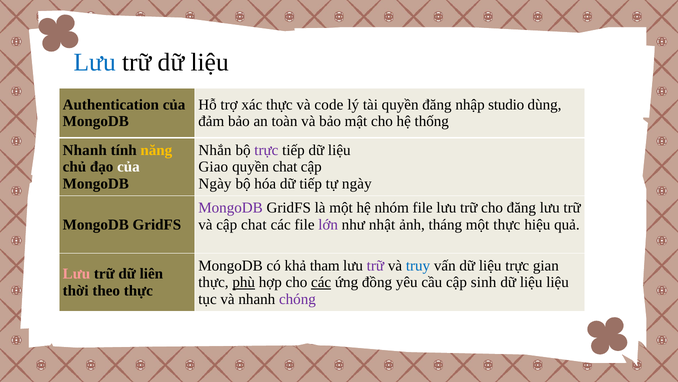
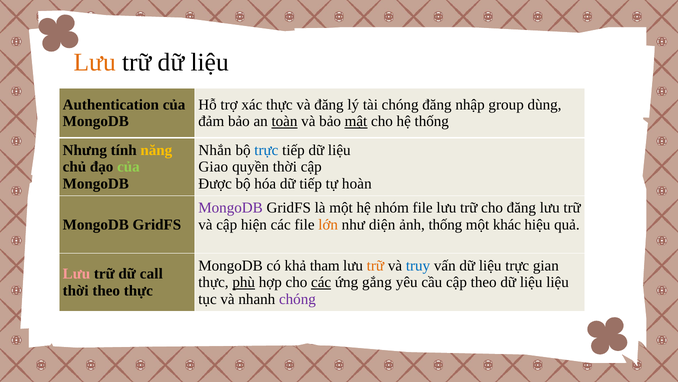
Lưu colour: blue -> orange (95, 62)
và code: code -> đăng (329, 104)
tài quyền: quyền -> chóng (400, 104)
studio: studio -> group (506, 104)
toàn underline: none -> present (284, 121)
mật underline: none -> present (356, 121)
Nhanh: Nhanh -> Nhưng (85, 150)
trực colour: purple -> blue (266, 150)
của colour: white -> light green (128, 167)
quyền chat: chat -> thời (285, 167)
Ngày: Ngày -> Được (215, 183)
tự ngày: ngày -> hoàn (357, 183)
cập chat: chat -> hiện (254, 224)
lớn colour: purple -> orange (328, 224)
nhật: nhật -> diện (382, 224)
ảnh tháng: tháng -> thống (445, 224)
một thực: thực -> khác (507, 224)
trữ colour: purple -> orange (375, 265)
liên: liên -> call (151, 273)
đồng: đồng -> gắng (377, 282)
cập sinh: sinh -> theo (484, 282)
